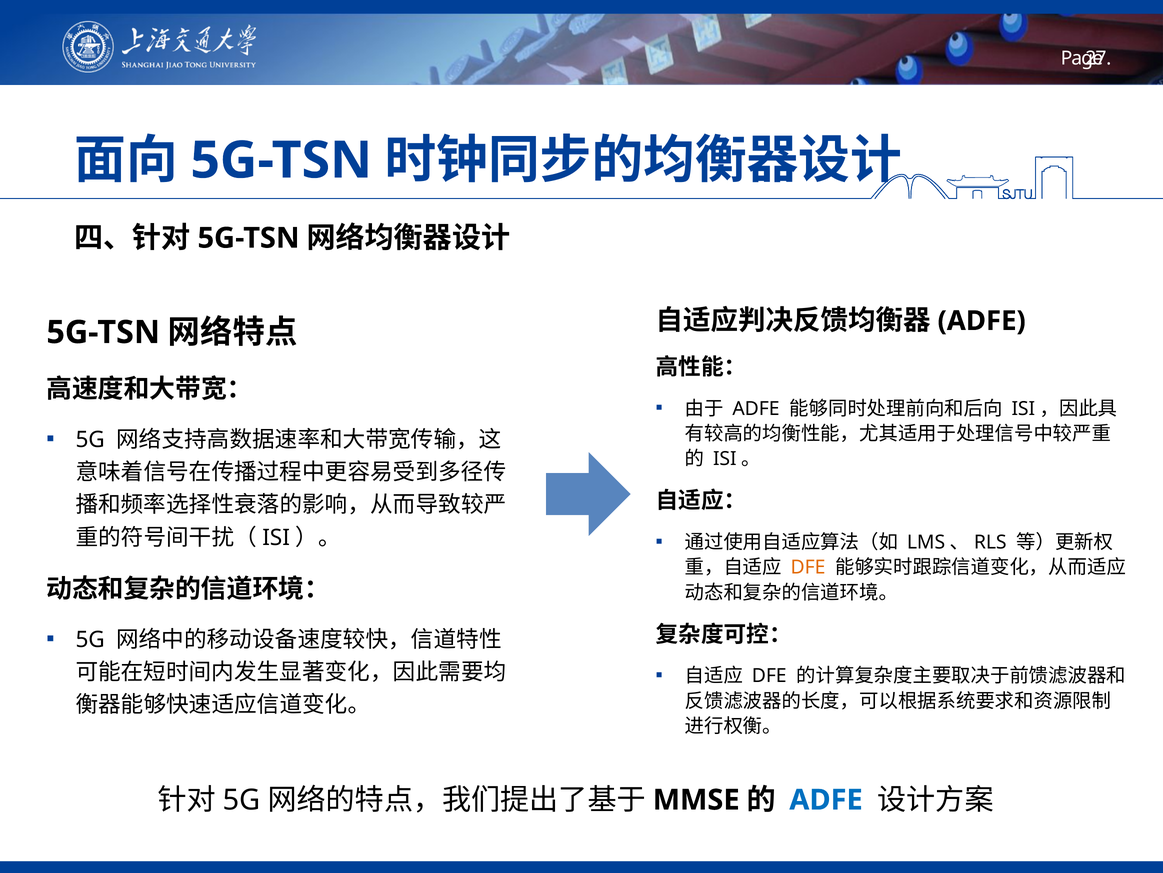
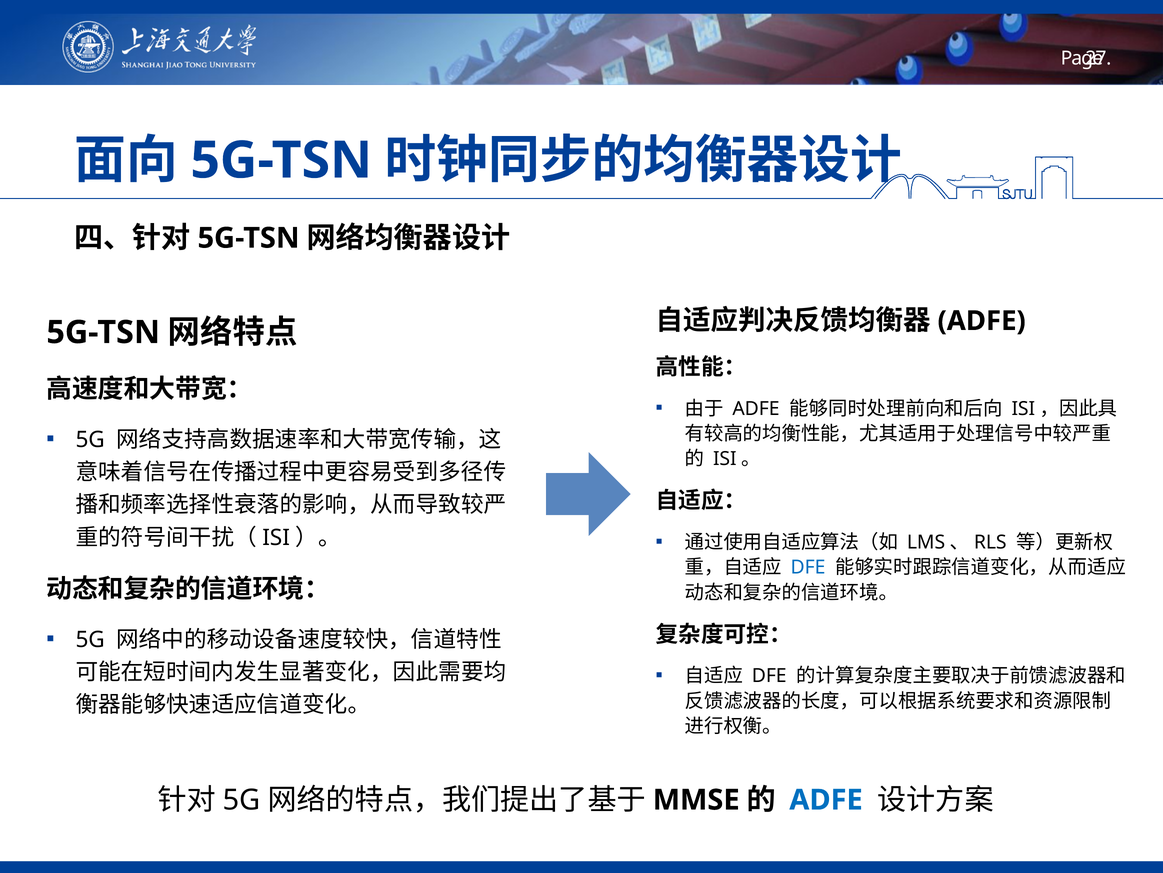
DFE colour: orange -> blue (808, 567)
